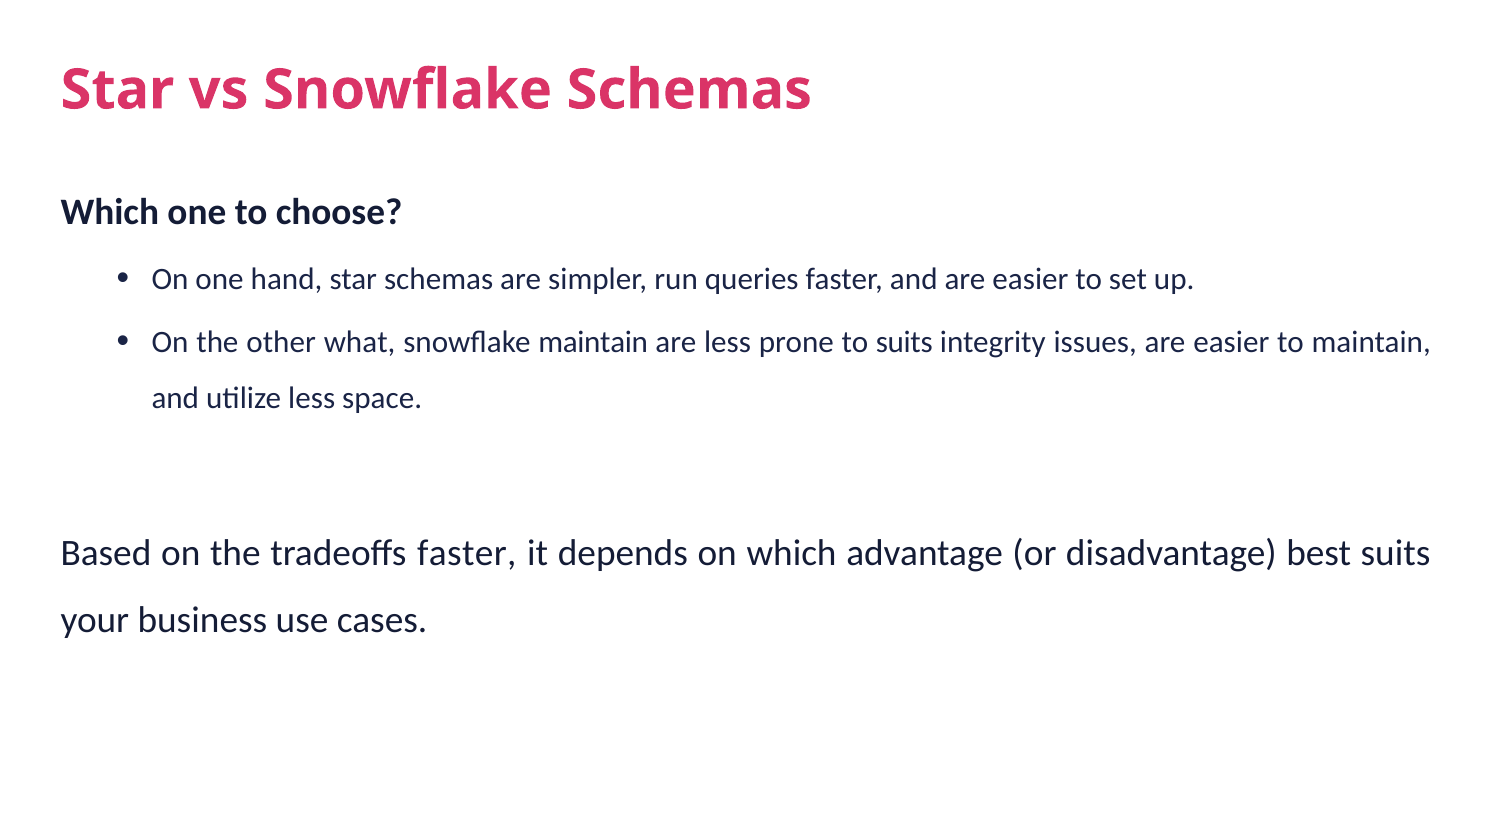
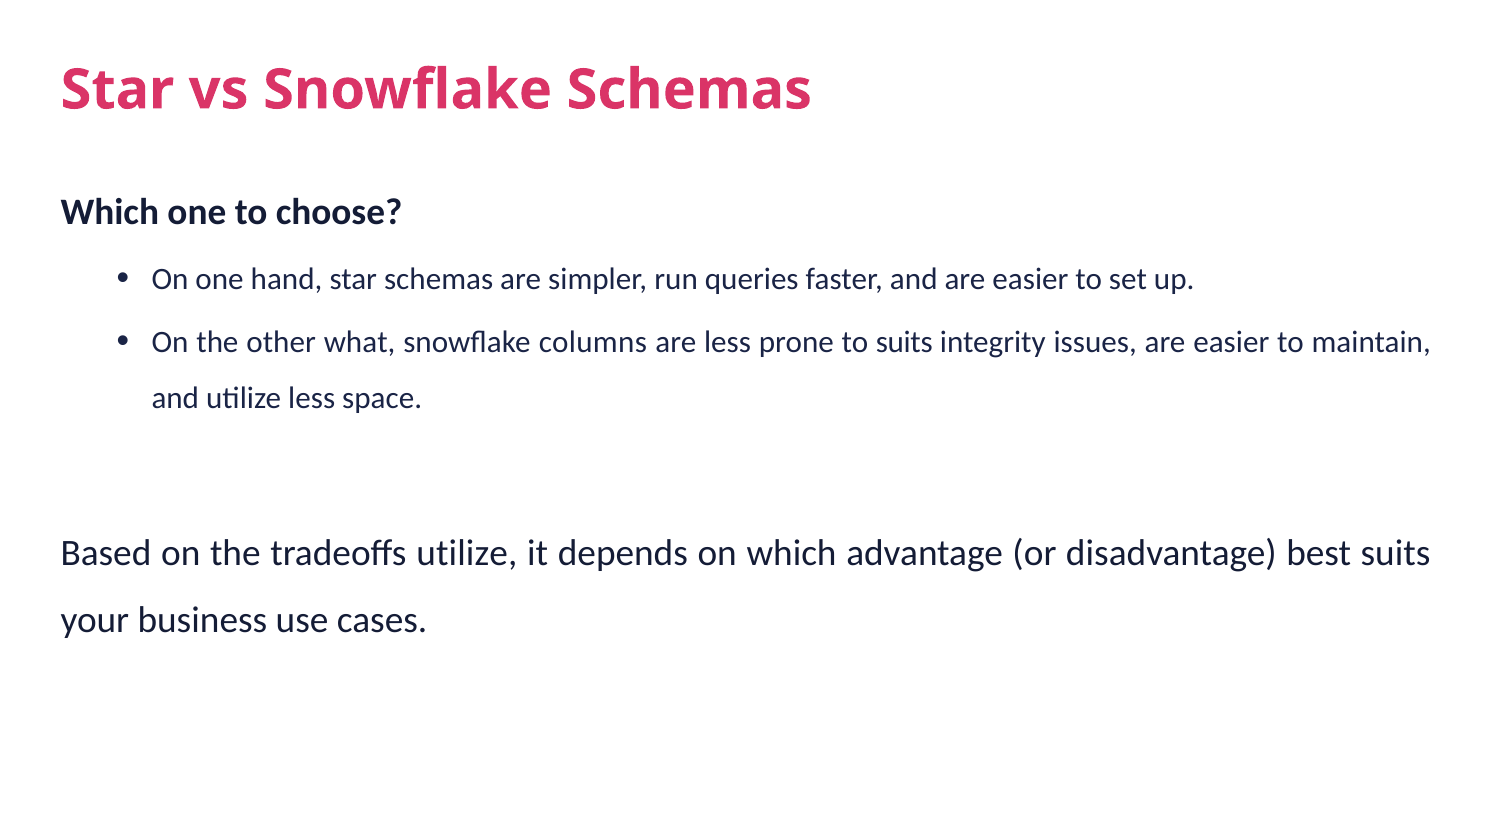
snowflake maintain: maintain -> columns (593, 343)
tradeoffs faster: faster -> utilize (467, 553)
